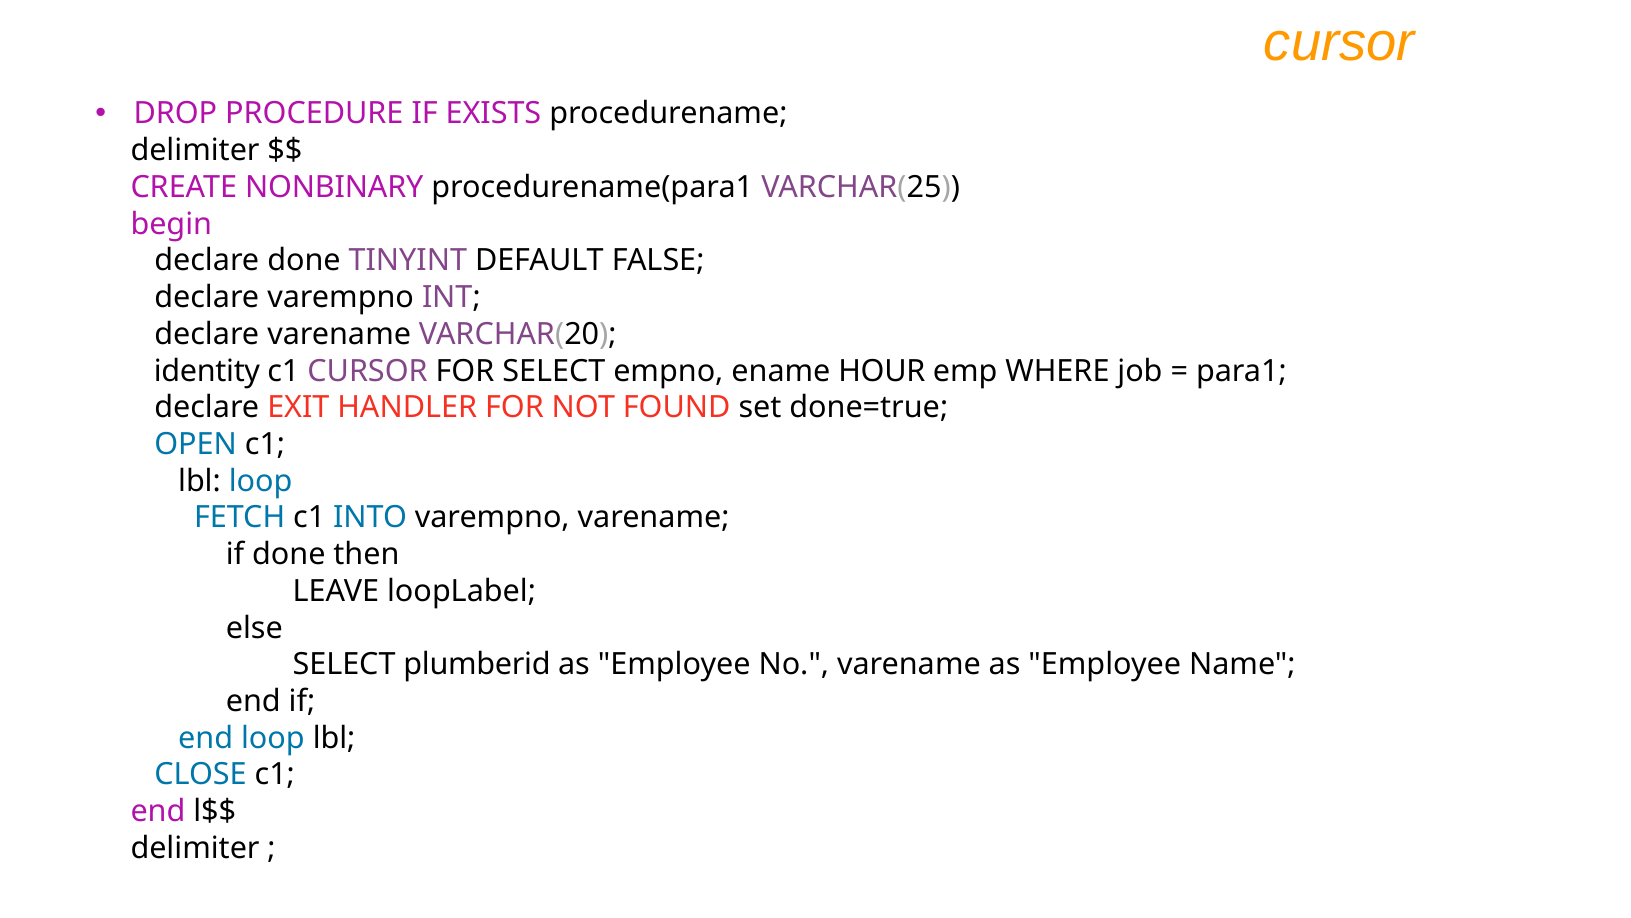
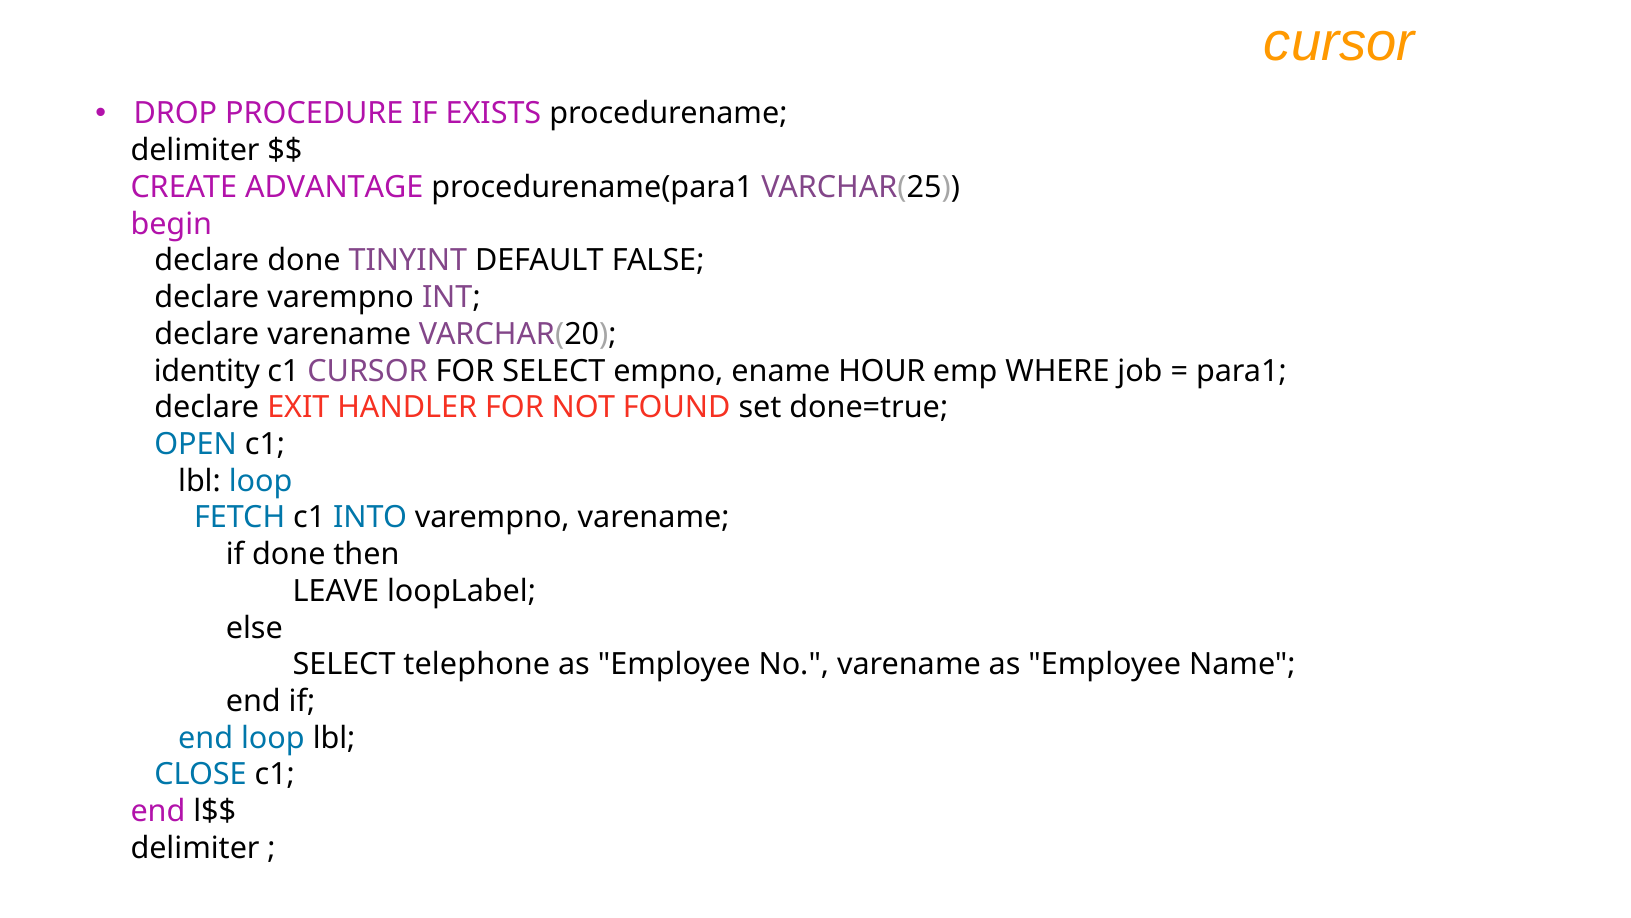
NONBINARY: NONBINARY -> ADVANTAGE (334, 187)
plumberid: plumberid -> telephone (477, 664)
